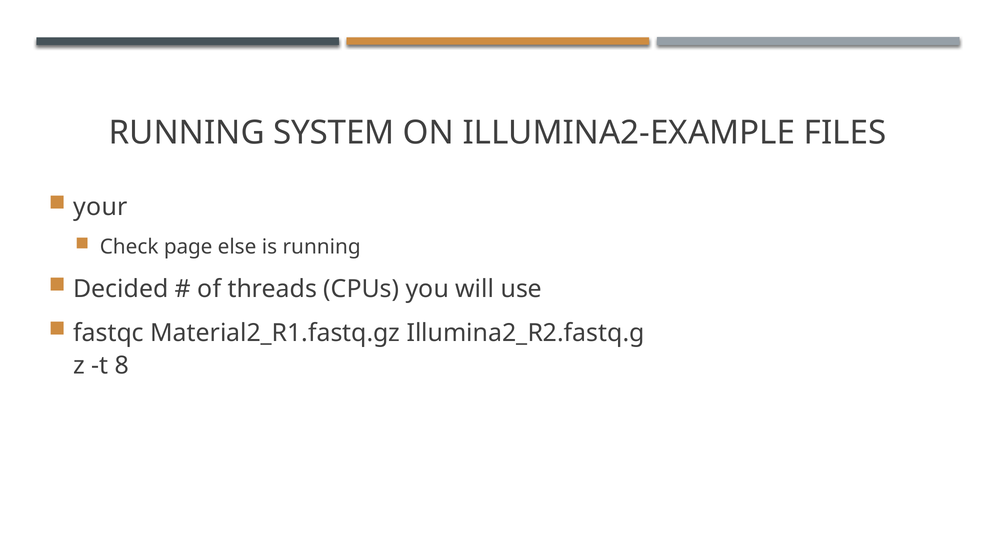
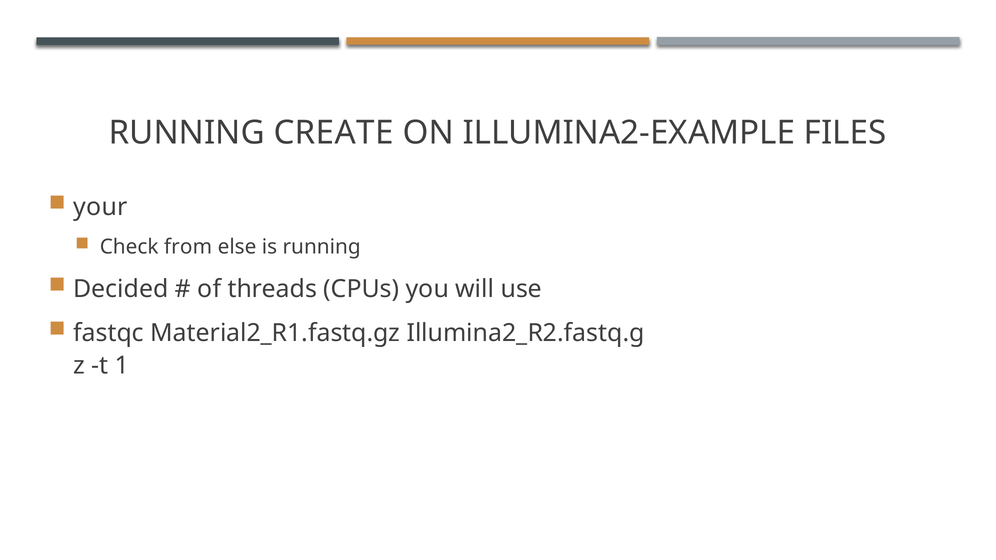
SYSTEM: SYSTEM -> CREATE (334, 133)
page: page -> from (188, 247)
8: 8 -> 1 (122, 366)
